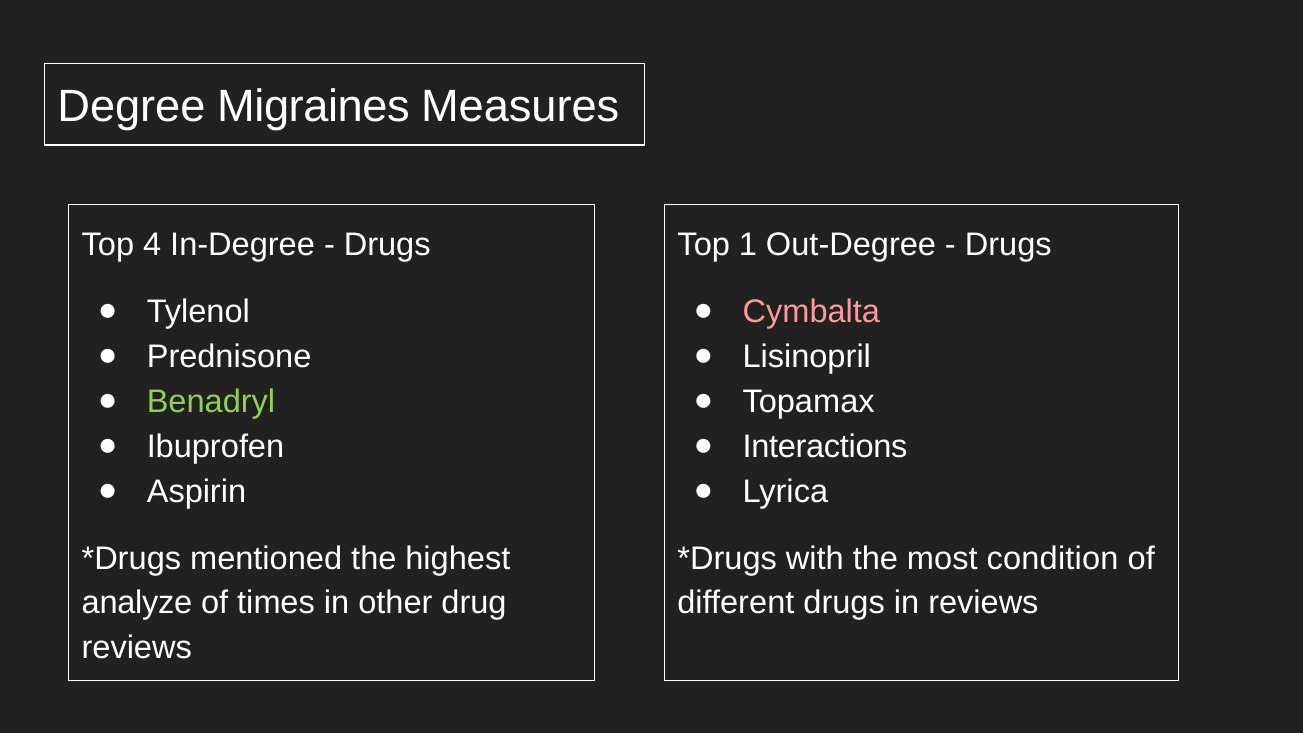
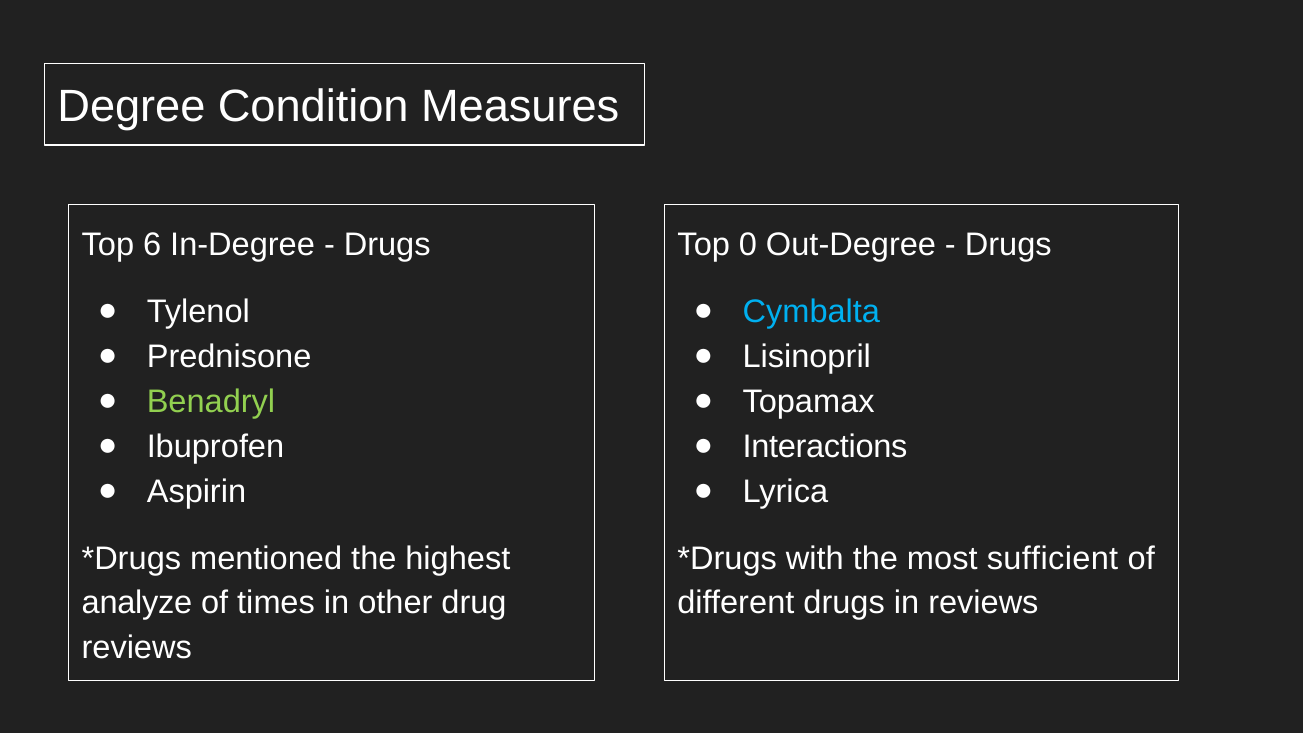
Migraines: Migraines -> Condition (313, 107)
4: 4 -> 6 (152, 245)
1: 1 -> 0 (748, 245)
Cymbalta colour: pink -> light blue (811, 312)
condition: condition -> sufficient (1053, 558)
